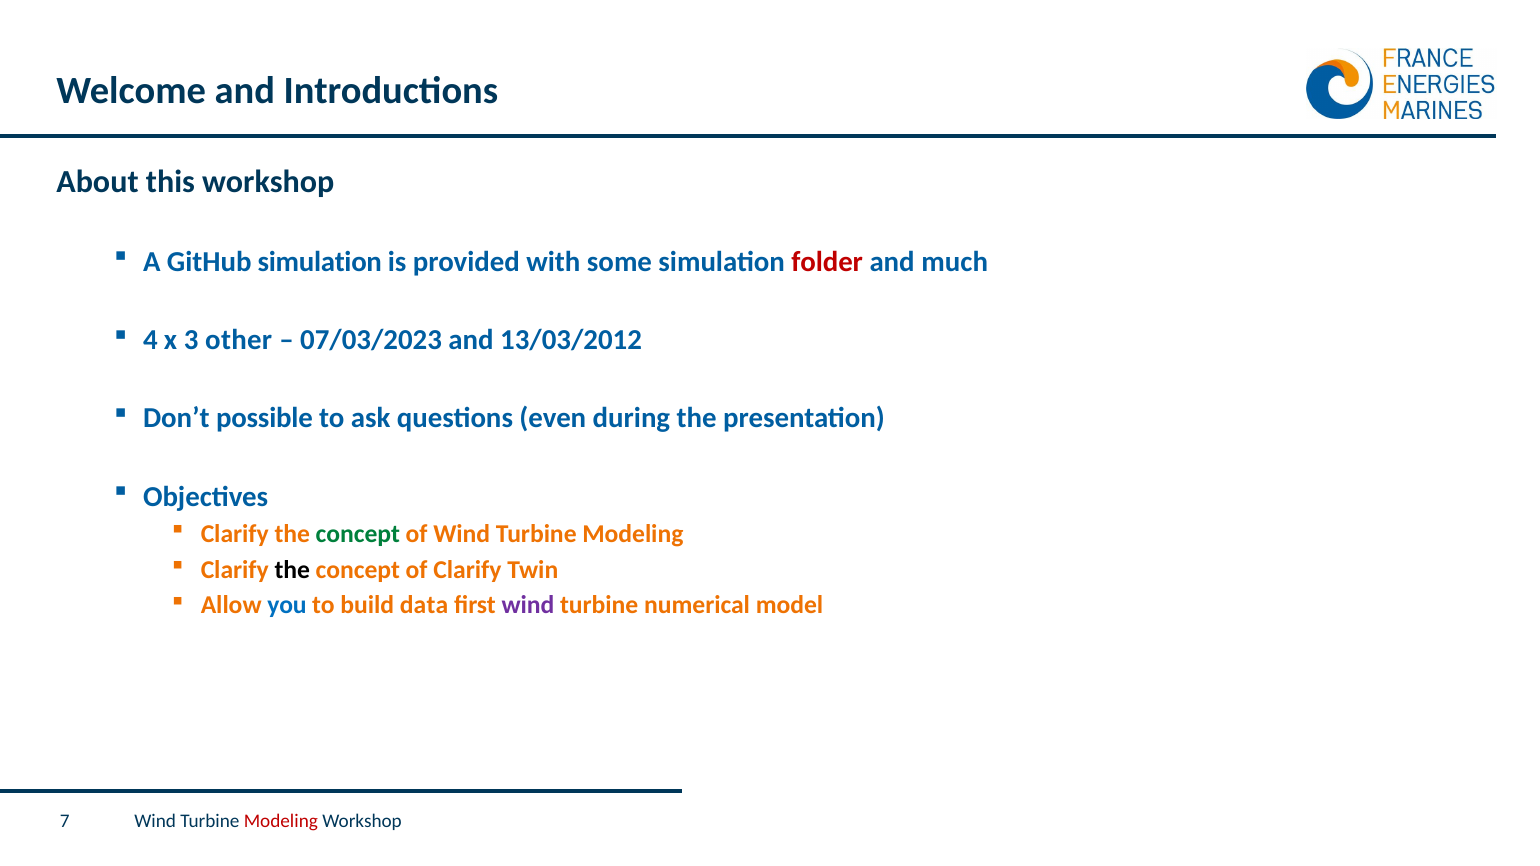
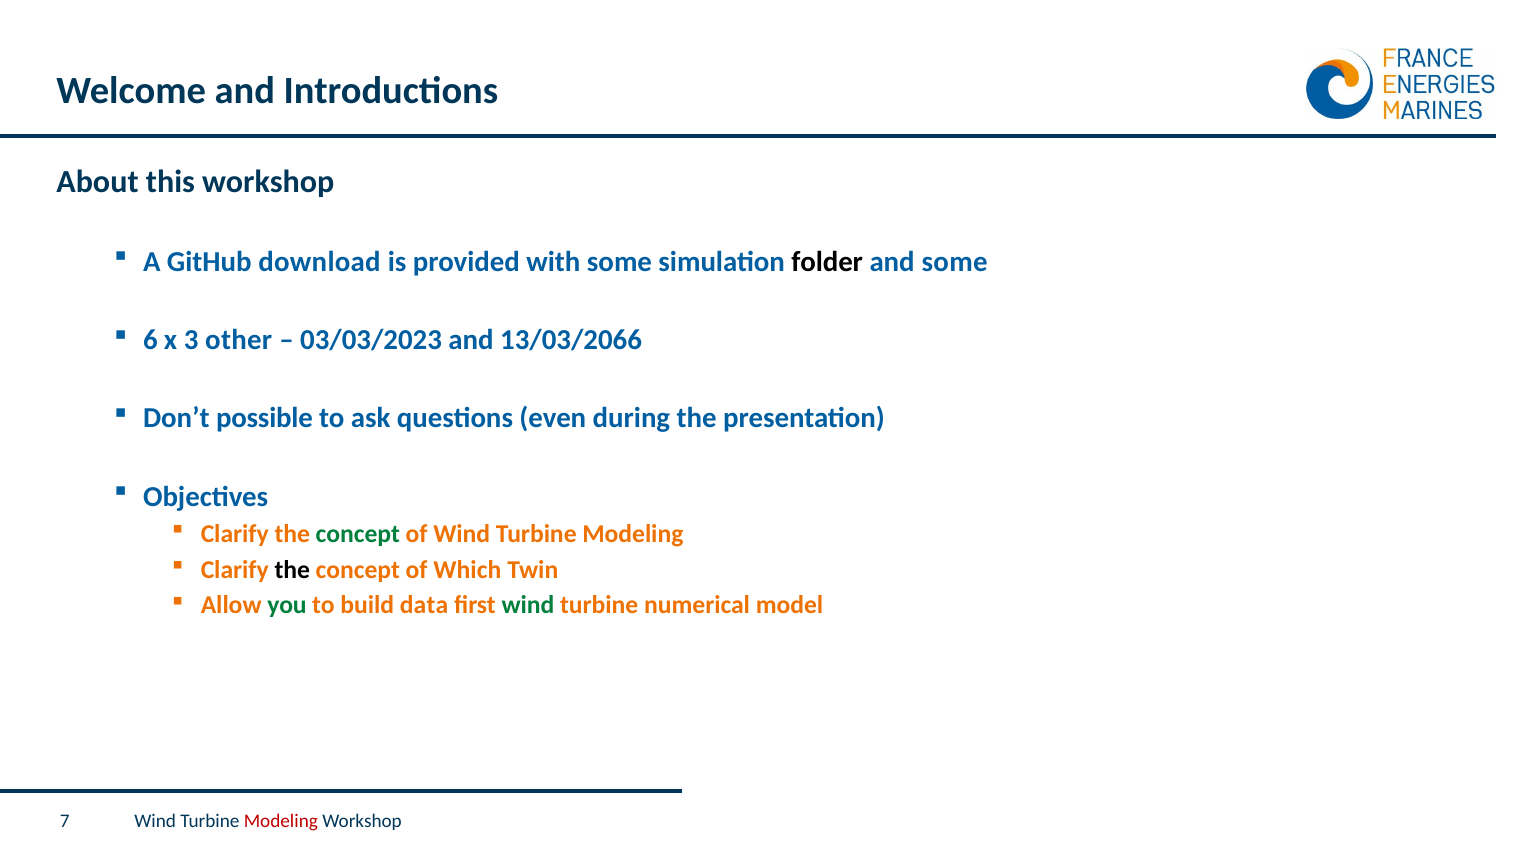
GitHub simulation: simulation -> download (320, 262)
folder colour: red -> black (827, 262)
and much: much -> some (955, 262)
4: 4 -> 6 (150, 340)
07/03/2023: 07/03/2023 -> 03/03/2023 (371, 340)
13/03/2012: 13/03/2012 -> 13/03/2066 (571, 340)
of Clarify: Clarify -> Which (467, 570)
you colour: blue -> green (287, 606)
wind colour: purple -> green (528, 606)
